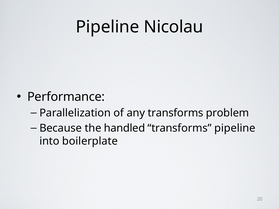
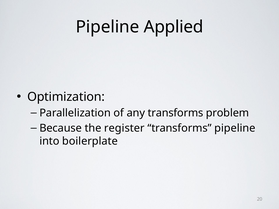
Nicolau: Nicolau -> Applied (174, 27)
Performance: Performance -> Optimization (66, 97)
handled: handled -> register (124, 128)
